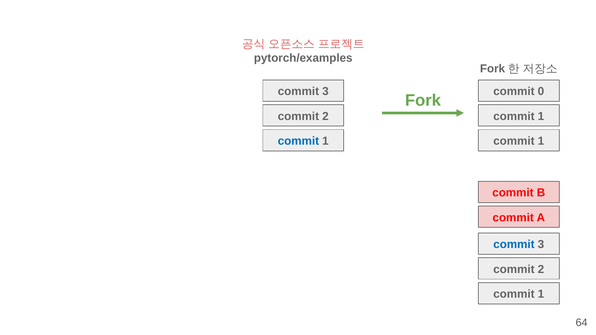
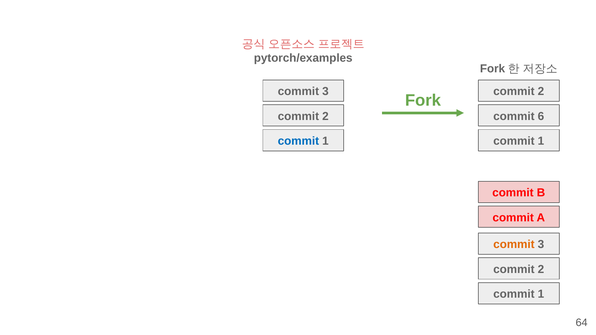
0: 0 -> 2 (541, 91)
1: 1 -> 6 (541, 116)
commit colour: blue -> orange (514, 245)
